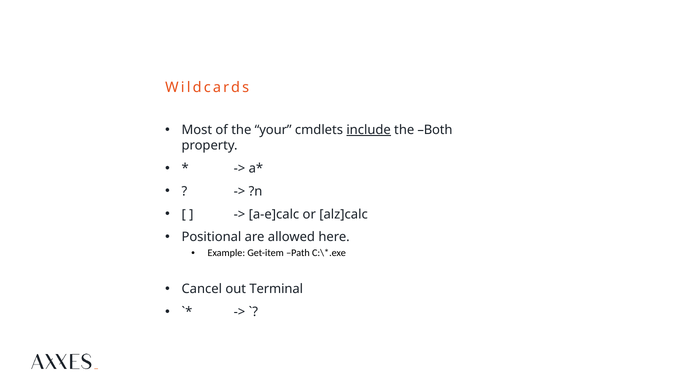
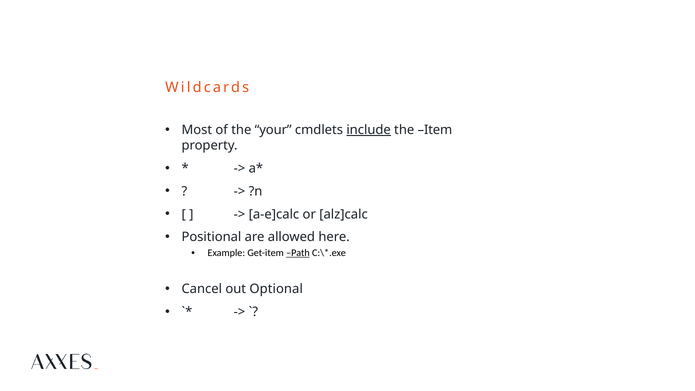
Both: Both -> Item (435, 130)
Path underline: none -> present (298, 253)
Terminal: Terminal -> Optional (276, 289)
